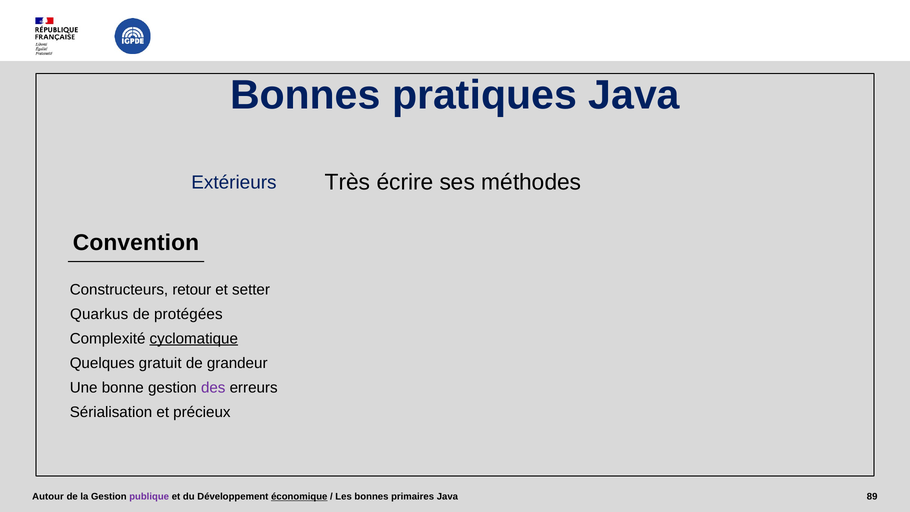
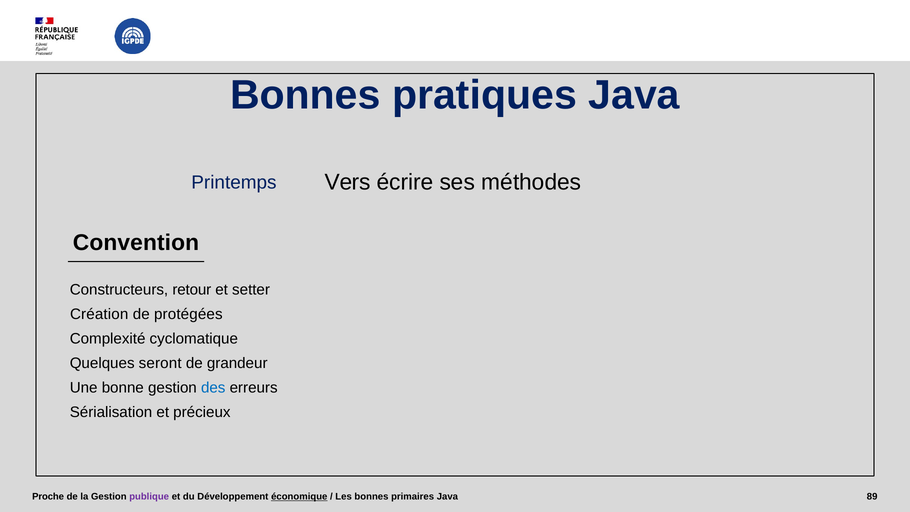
Très: Très -> Vers (348, 182)
Extérieurs: Extérieurs -> Printemps (234, 183)
Quarkus: Quarkus -> Création (99, 314)
cyclomatique underline: present -> none (194, 339)
gratuit: gratuit -> seront (160, 363)
des colour: purple -> blue (213, 388)
Autour: Autour -> Proche (48, 496)
